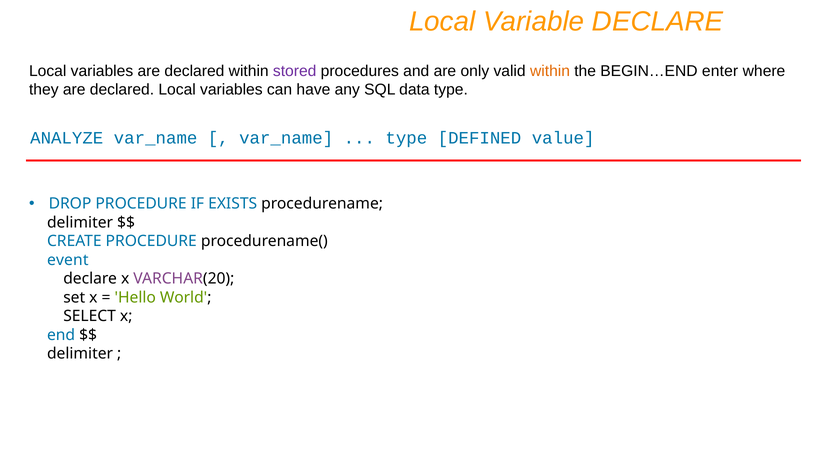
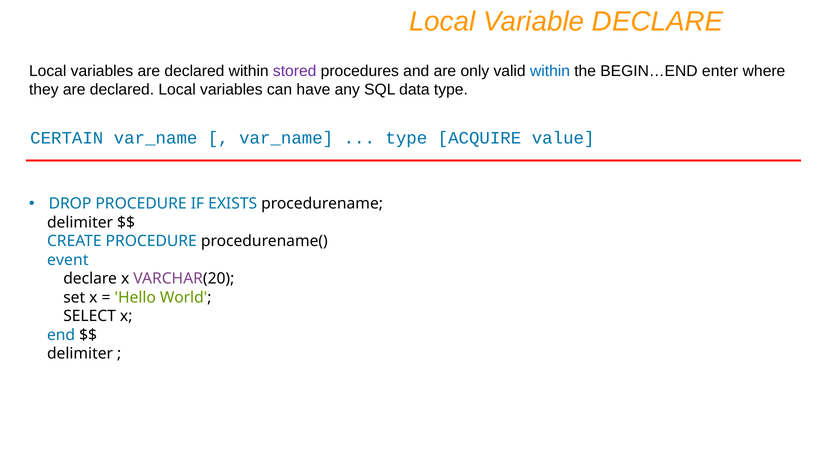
within colour: orange -> blue (550, 71)
ANALYZE: ANALYZE -> CERTAIN (67, 138)
DEFINED: DEFINED -> ACQUIRE (479, 138)
